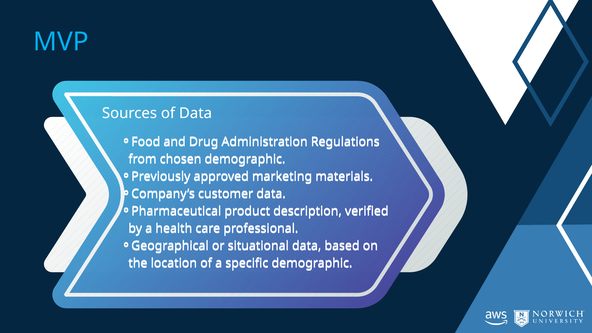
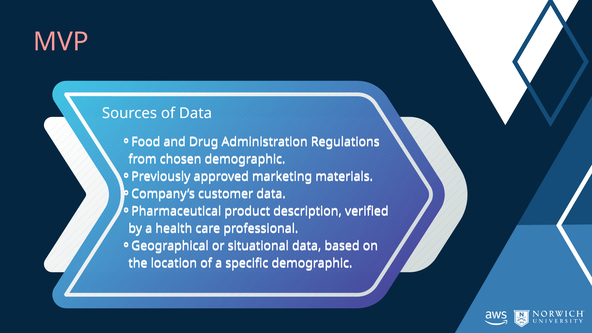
MVP colour: light blue -> pink (61, 42)
